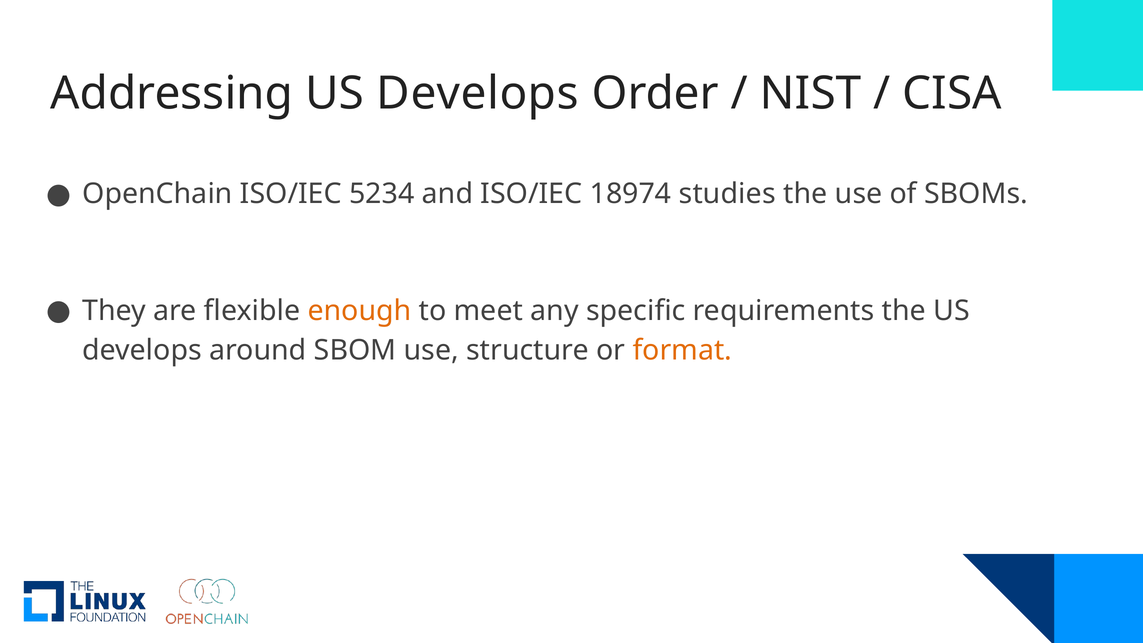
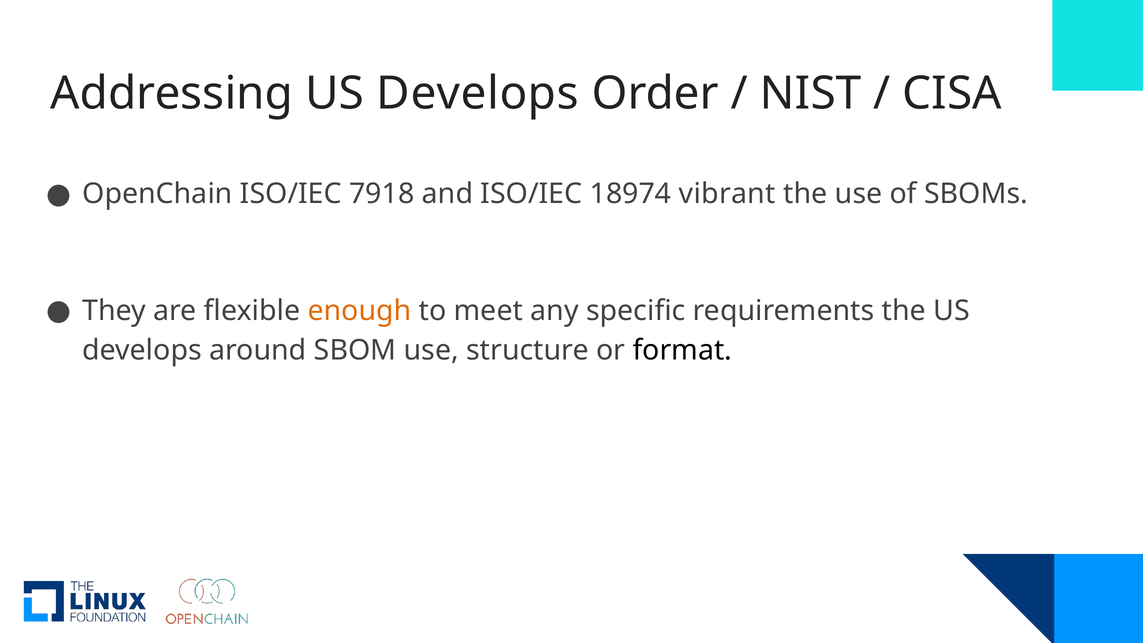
5234: 5234 -> 7918 (382, 194)
studies: studies -> vibrant (727, 194)
format colour: orange -> black (682, 350)
